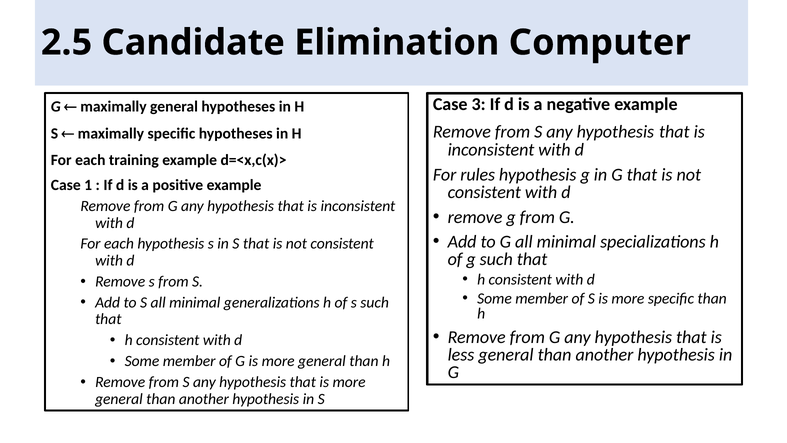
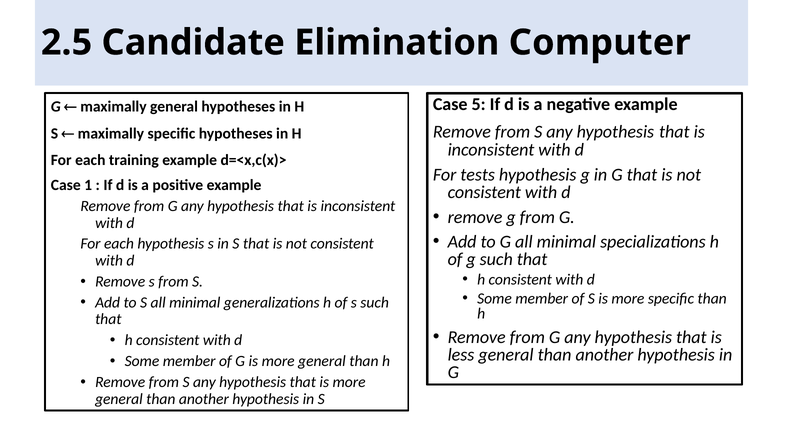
3: 3 -> 5 (479, 104)
rules: rules -> tests (478, 175)
